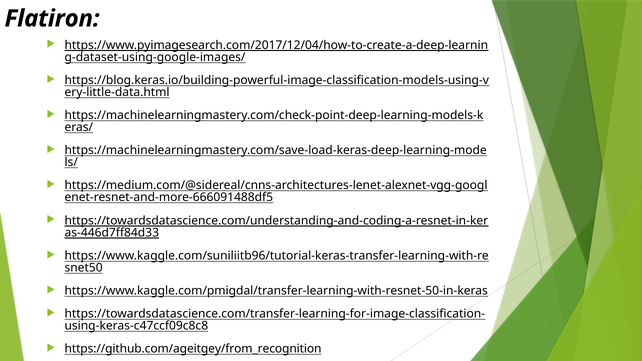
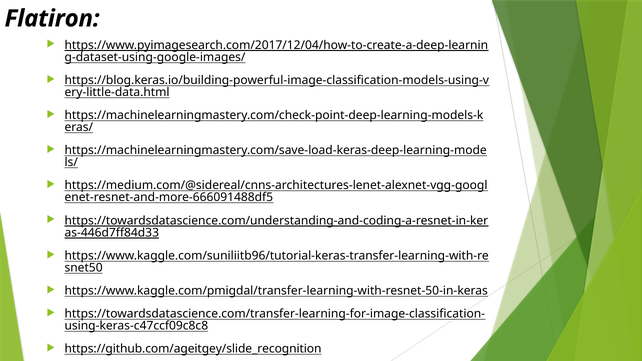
https://github.com/ageitgey/from_recognition: https://github.com/ageitgey/from_recognition -> https://github.com/ageitgey/slide_recognition (193, 349)
